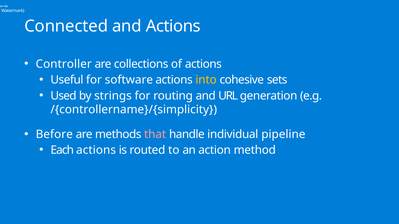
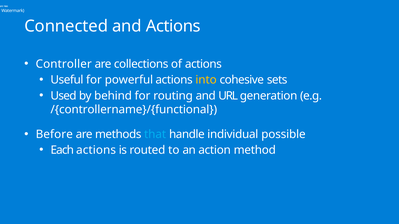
software: software -> powerful (129, 80)
strings: strings -> behind (113, 96)
/{controllername}/{simplicity: /{controllername}/{simplicity -> /{controllername}/{functional (134, 110)
that colour: pink -> light blue (155, 135)
pipeline: pipeline -> possible (283, 135)
